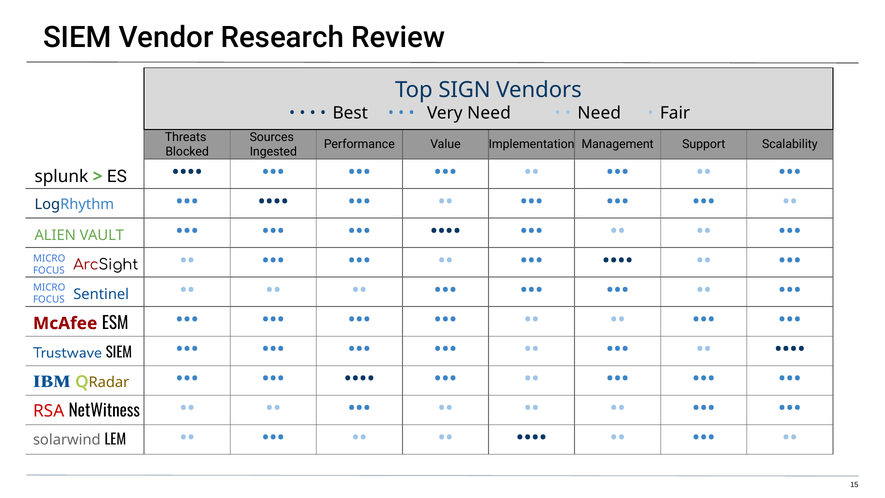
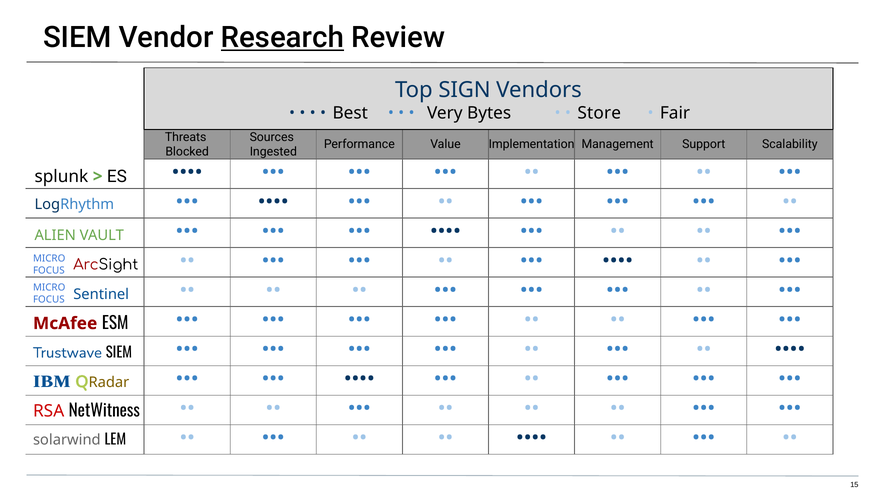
Research underline: none -> present (282, 37)
Very Need: Need -> Bytes (489, 113)
Need: Need -> Store (599, 113)
